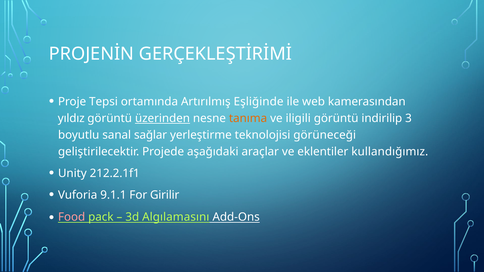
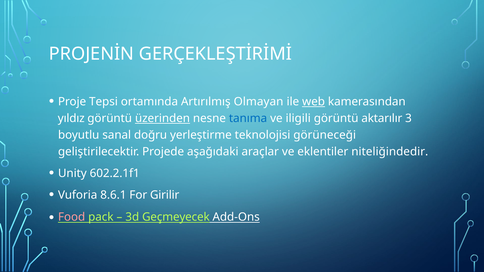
Eşliğinde: Eşliğinde -> Olmayan (259, 102)
web underline: none -> present (314, 102)
tanıma colour: orange -> blue (248, 118)
indirilip: indirilip -> aktarılır (382, 118)
sağlar: sağlar -> doğru (151, 135)
kullandığımız: kullandığımız -> niteliğindedir (390, 152)
212.2.1f1: 212.2.1f1 -> 602.2.1f1 (115, 173)
9.1.1: 9.1.1 -> 8.6.1 (113, 195)
Algılamasını: Algılamasını -> Geçmeyecek (176, 217)
